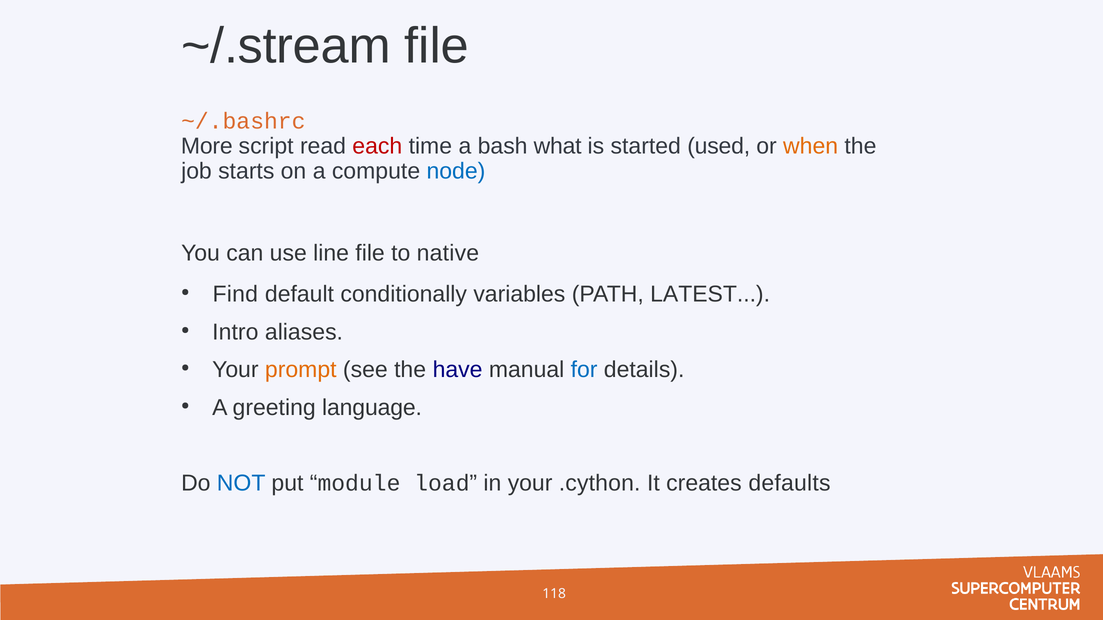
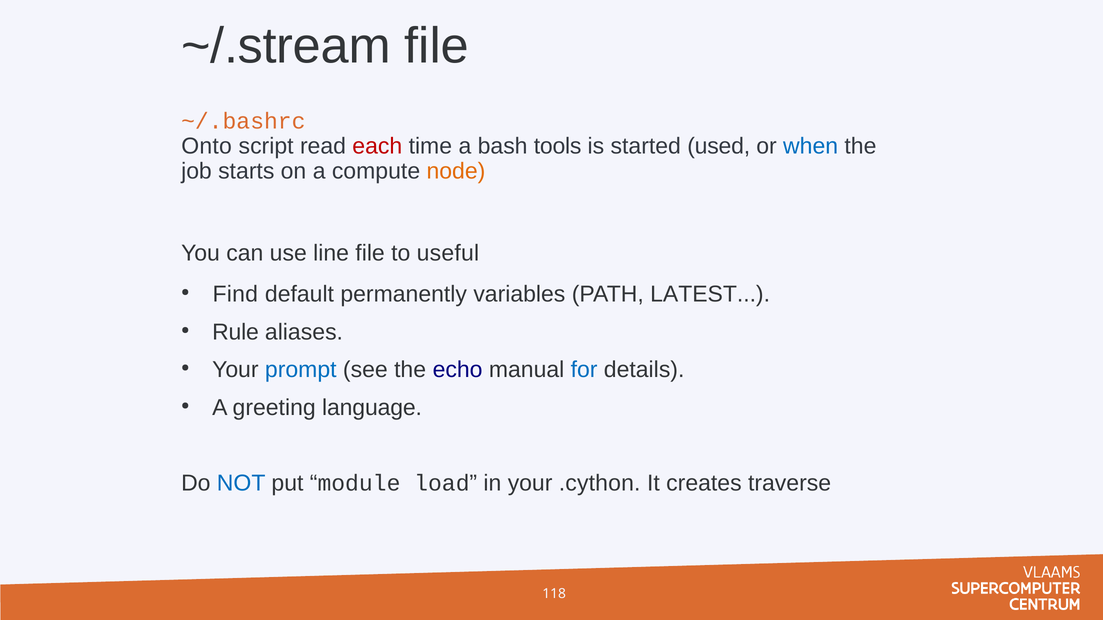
More: More -> Onto (207, 146)
what: what -> tools (558, 146)
when colour: orange -> blue (811, 146)
node colour: blue -> orange (456, 171)
native: native -> useful (448, 253)
conditionally: conditionally -> permanently (404, 294)
Intro: Intro -> Rule (235, 332)
prompt colour: orange -> blue (301, 370)
have: have -> echo (458, 370)
defaults: defaults -> traverse (790, 484)
